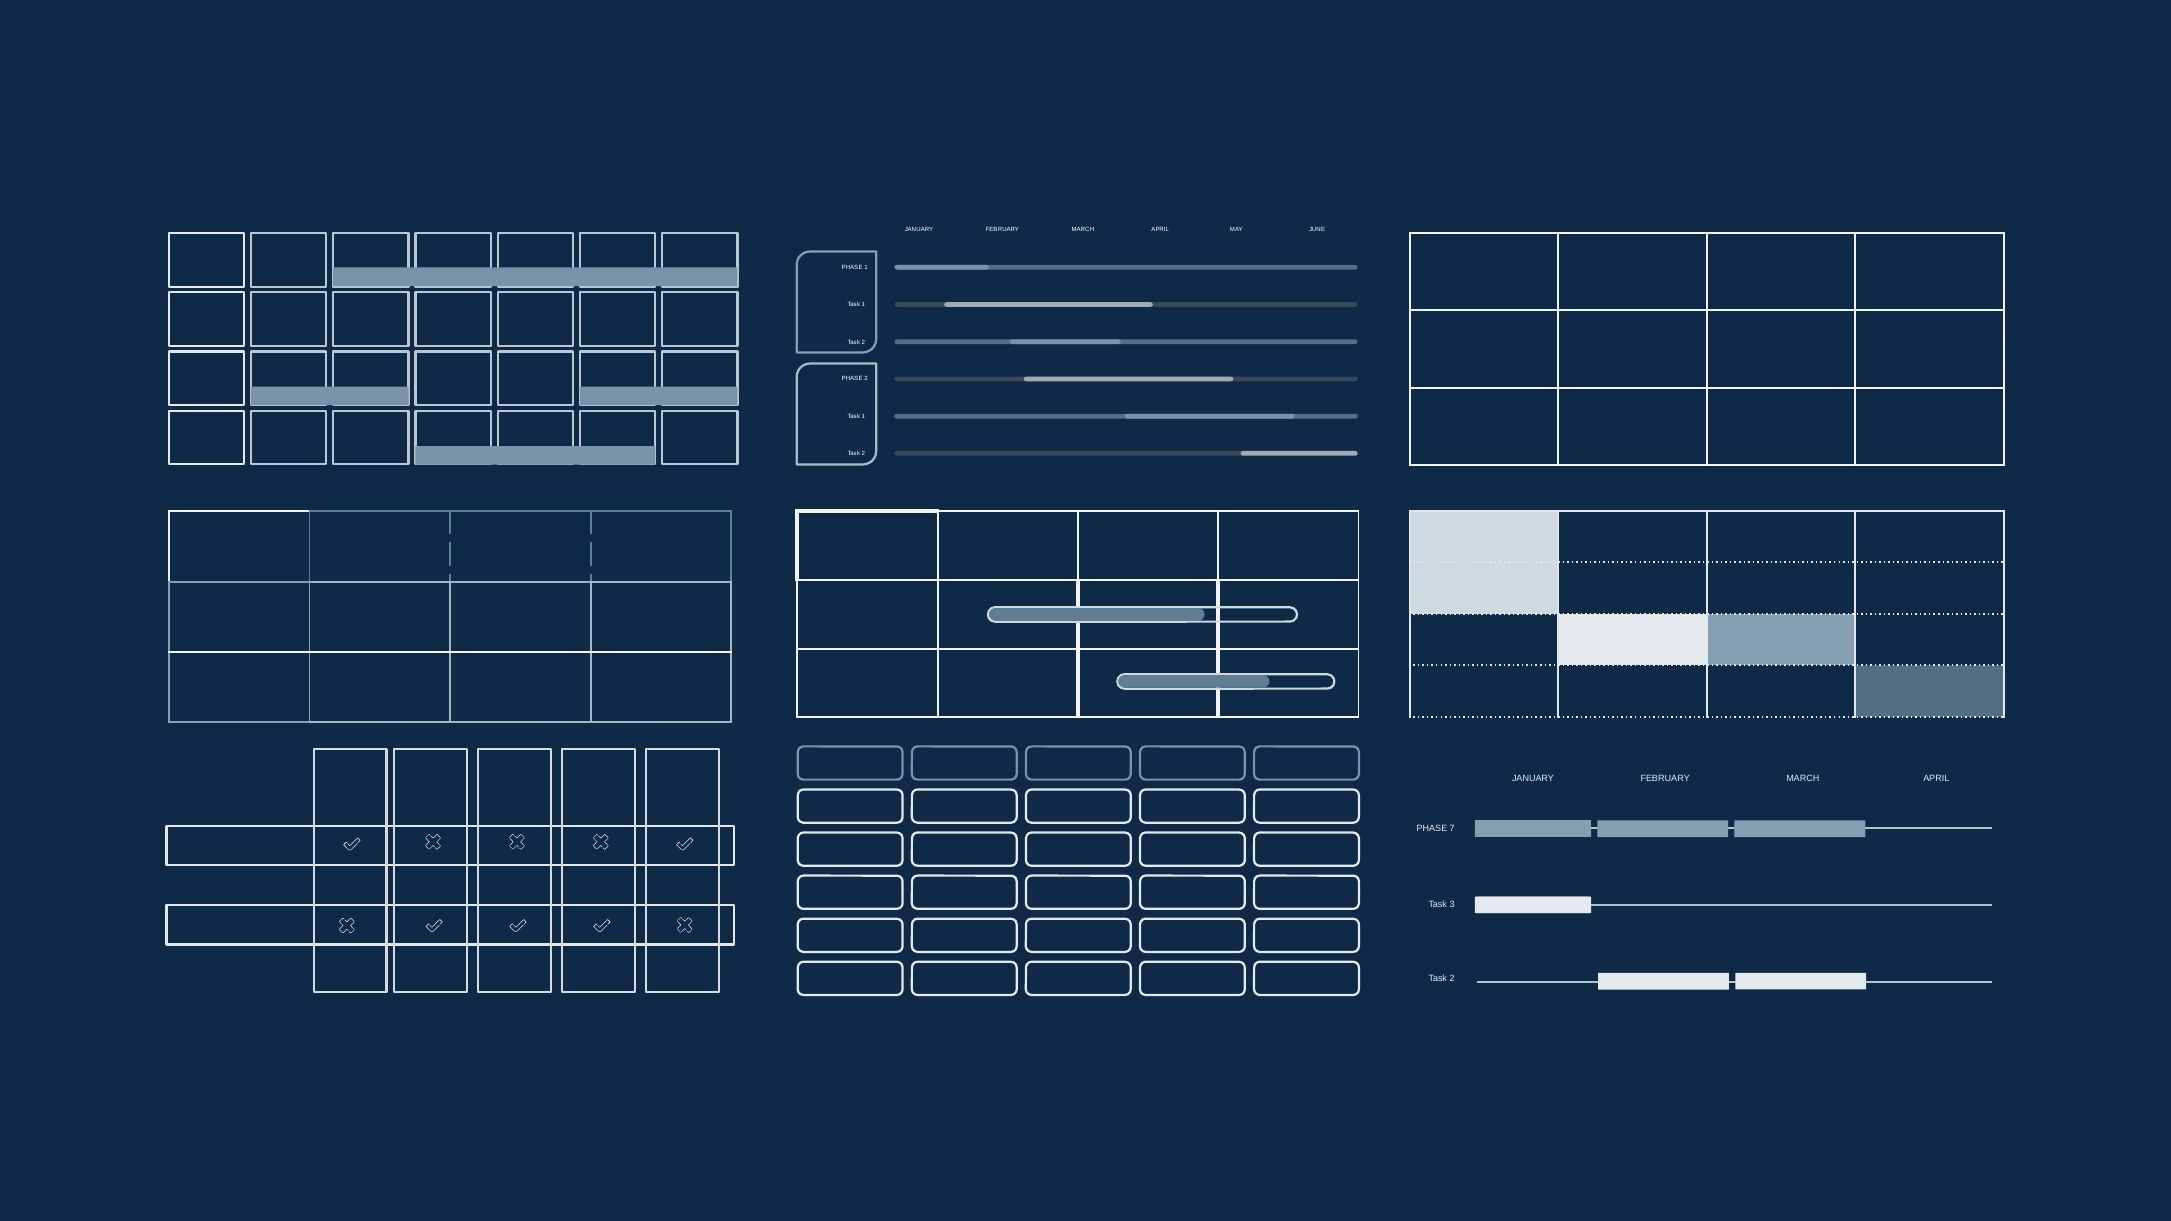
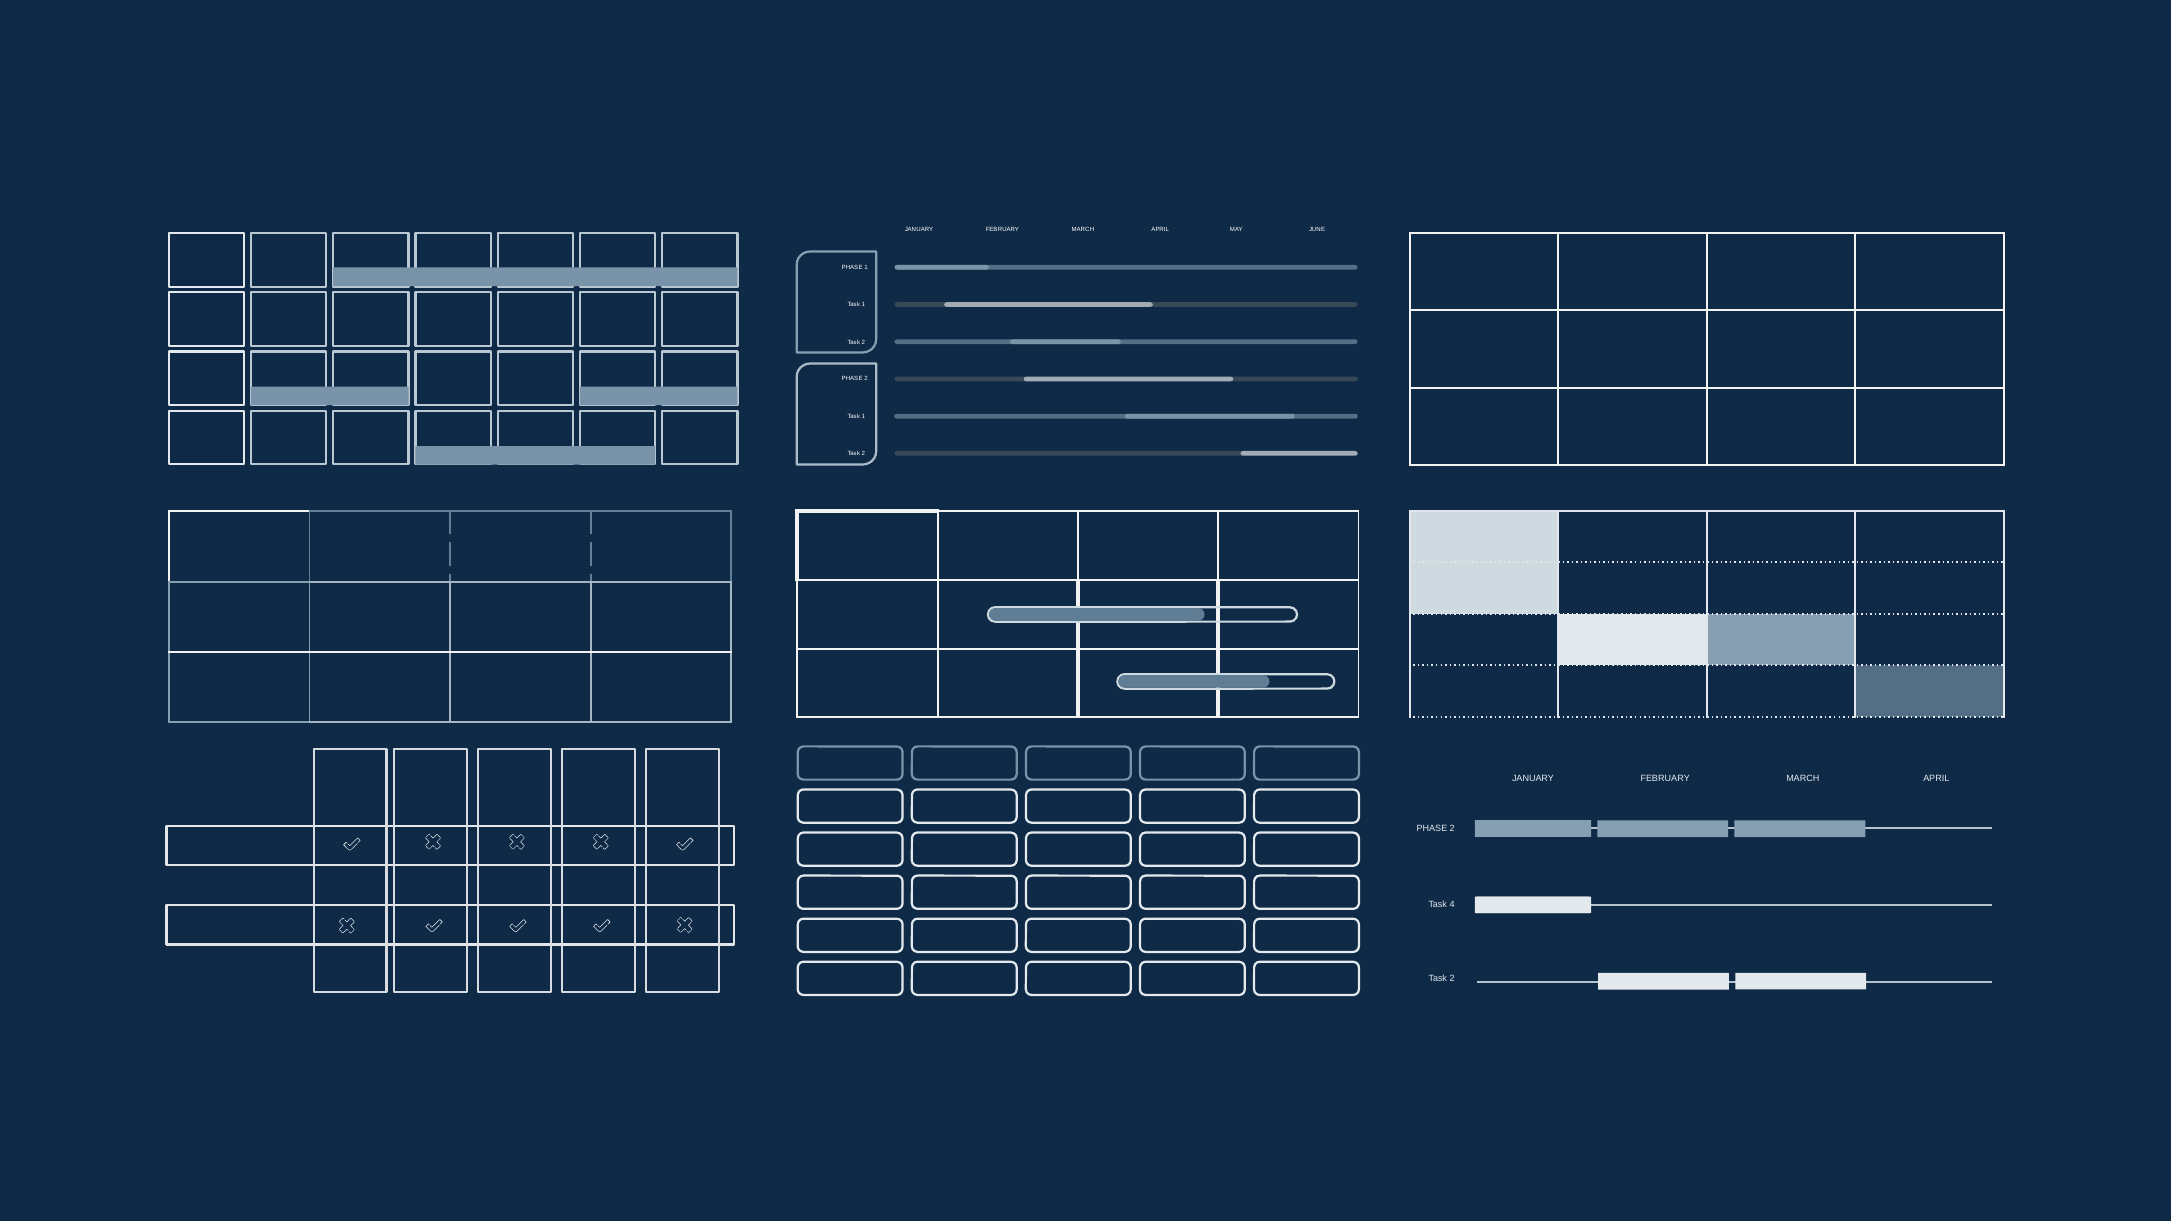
7: 7 -> 2 (1452, 829)
3: 3 -> 4 (1452, 904)
